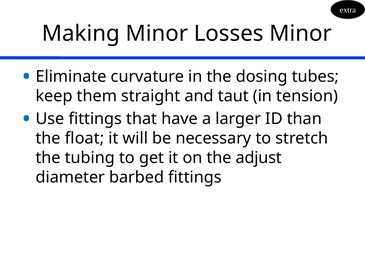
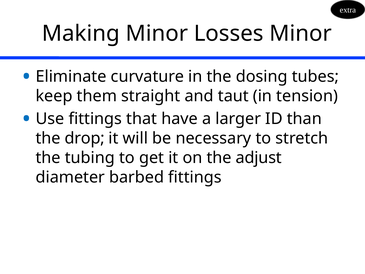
float: float -> drop (85, 138)
